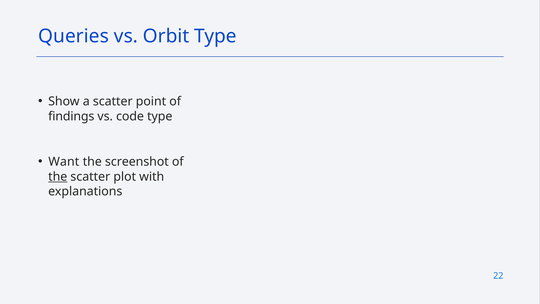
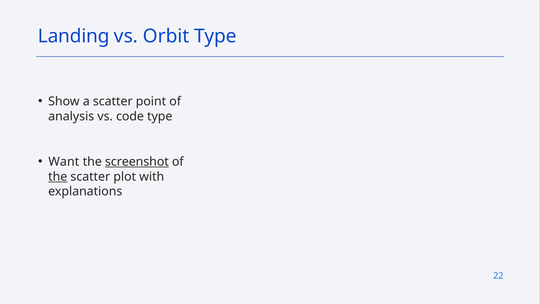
Queries: Queries -> Landing (74, 36)
findings: findings -> analysis (71, 116)
screenshot underline: none -> present (137, 162)
